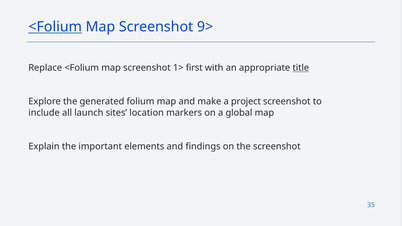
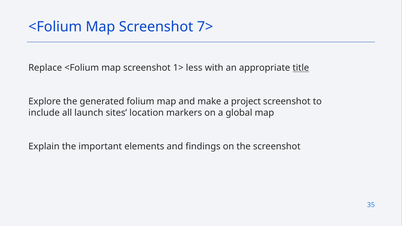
<Folium underline: present -> none (55, 27)
9>: 9> -> 7> (205, 27)
first: first -> less (194, 68)
